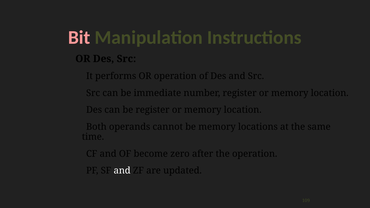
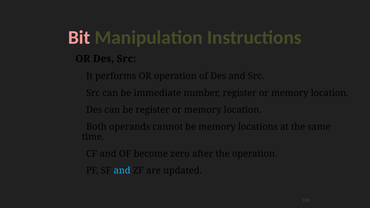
and colour: white -> light blue (122, 171)
